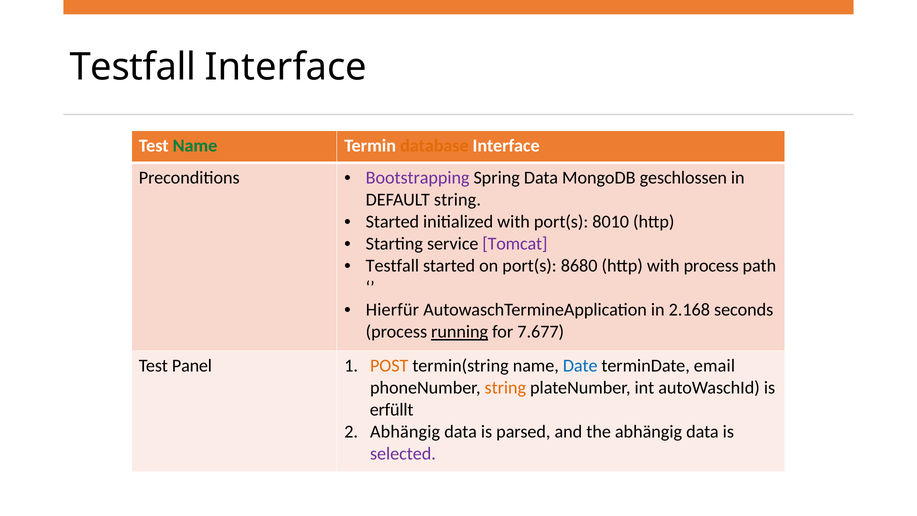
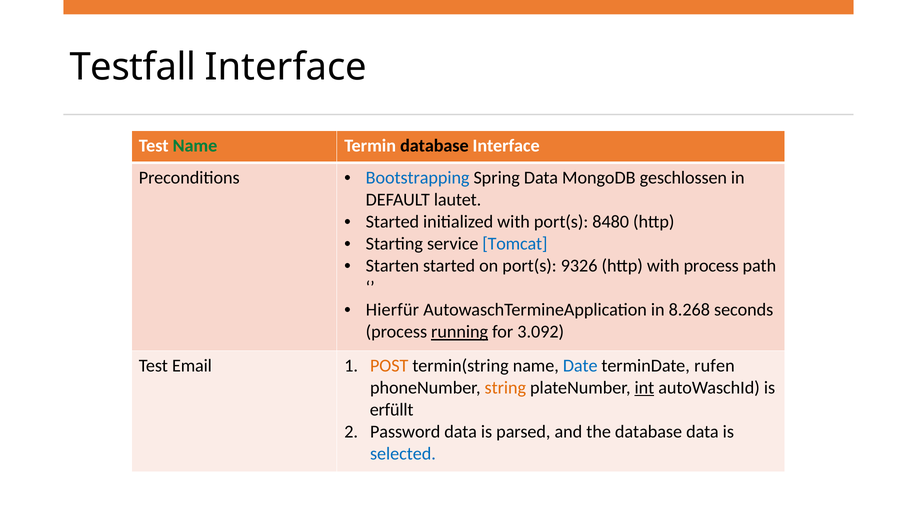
database colour: orange -> black (434, 146)
Bootstrapping colour: purple -> blue (418, 178)
DEFAULT string: string -> lautet (458, 200)
8010: 8010 -> 8480 (611, 222)
Tomcat colour: purple -> blue (515, 244)
Testfall: Testfall -> Starten (392, 266)
8680: 8680 -> 9326 (579, 266)
2.168: 2.168 -> 8.268 (689, 310)
7.677: 7.677 -> 3.092 (541, 332)
Panel: Panel -> Email (192, 366)
email: email -> rufen (714, 366)
int underline: none -> present (644, 388)
Abhängig: Abhängig -> Password (405, 432)
the abhängig: abhängig -> database (649, 432)
selected colour: purple -> blue (403, 454)
